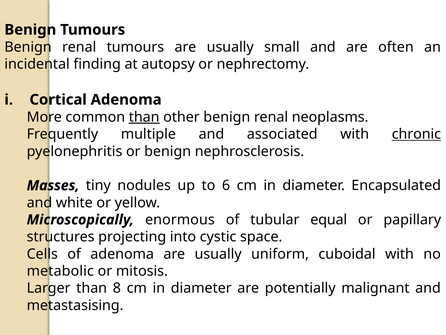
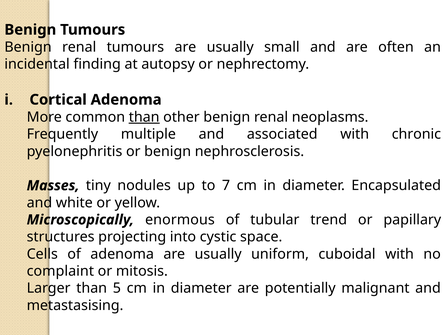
chronic underline: present -> none (416, 134)
6: 6 -> 7 (226, 185)
equal: equal -> trend (329, 219)
metabolic: metabolic -> complaint (60, 271)
8: 8 -> 5 (117, 288)
